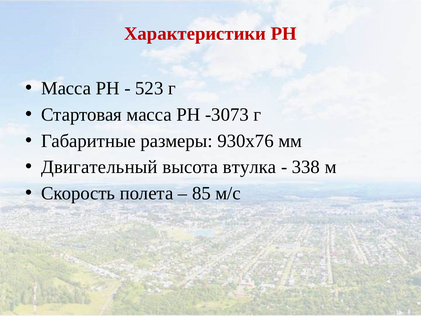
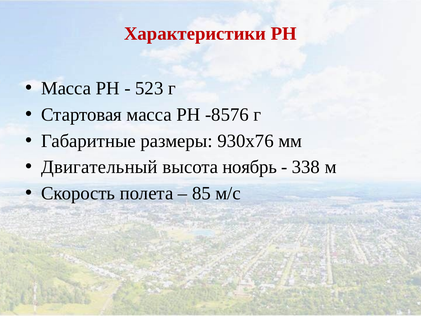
-3073: -3073 -> -8576 (227, 115)
втулка: втулка -> ноябрь (250, 167)
